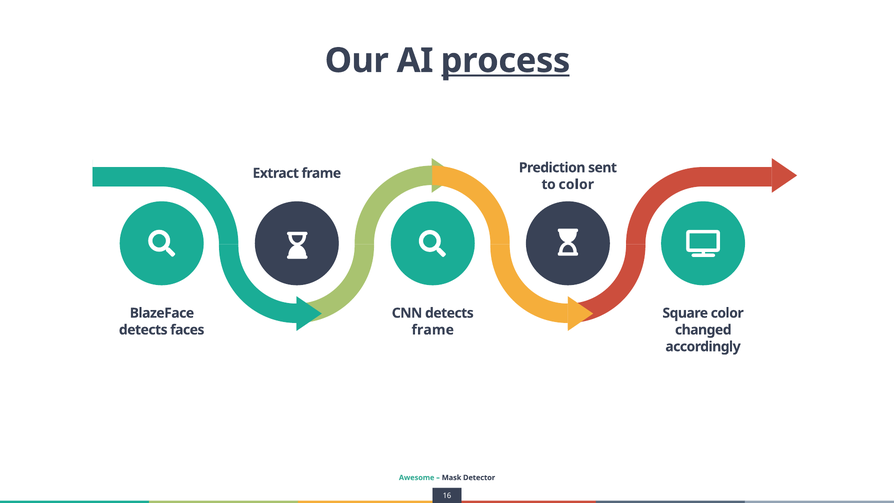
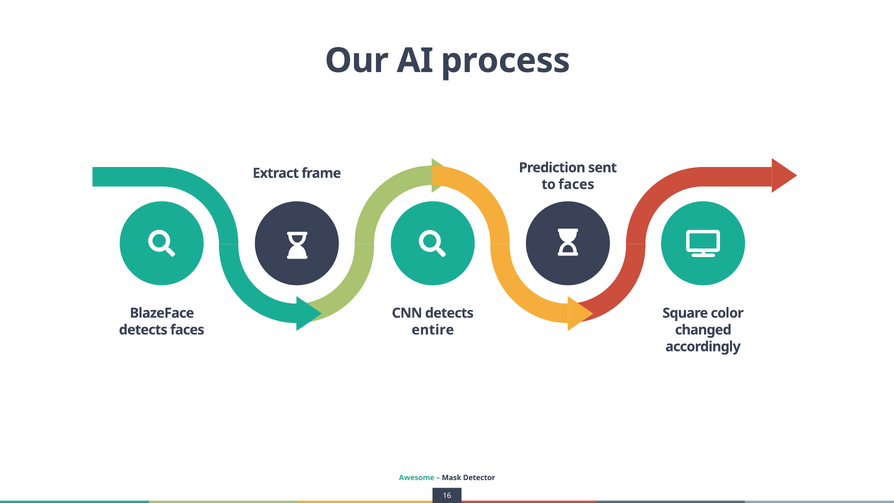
process underline: present -> none (505, 61)
to color: color -> faces (576, 184)
frame: frame -> entire (433, 330)
